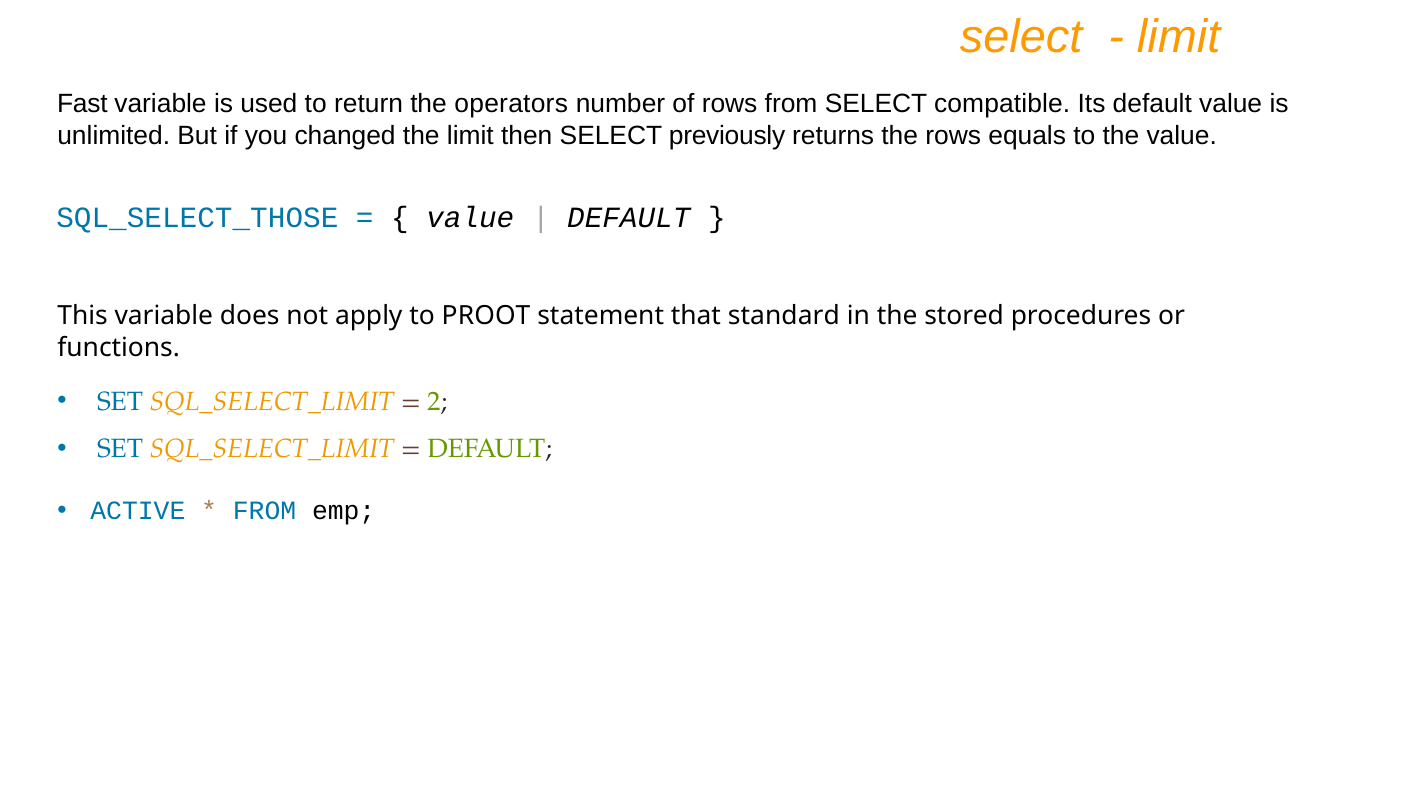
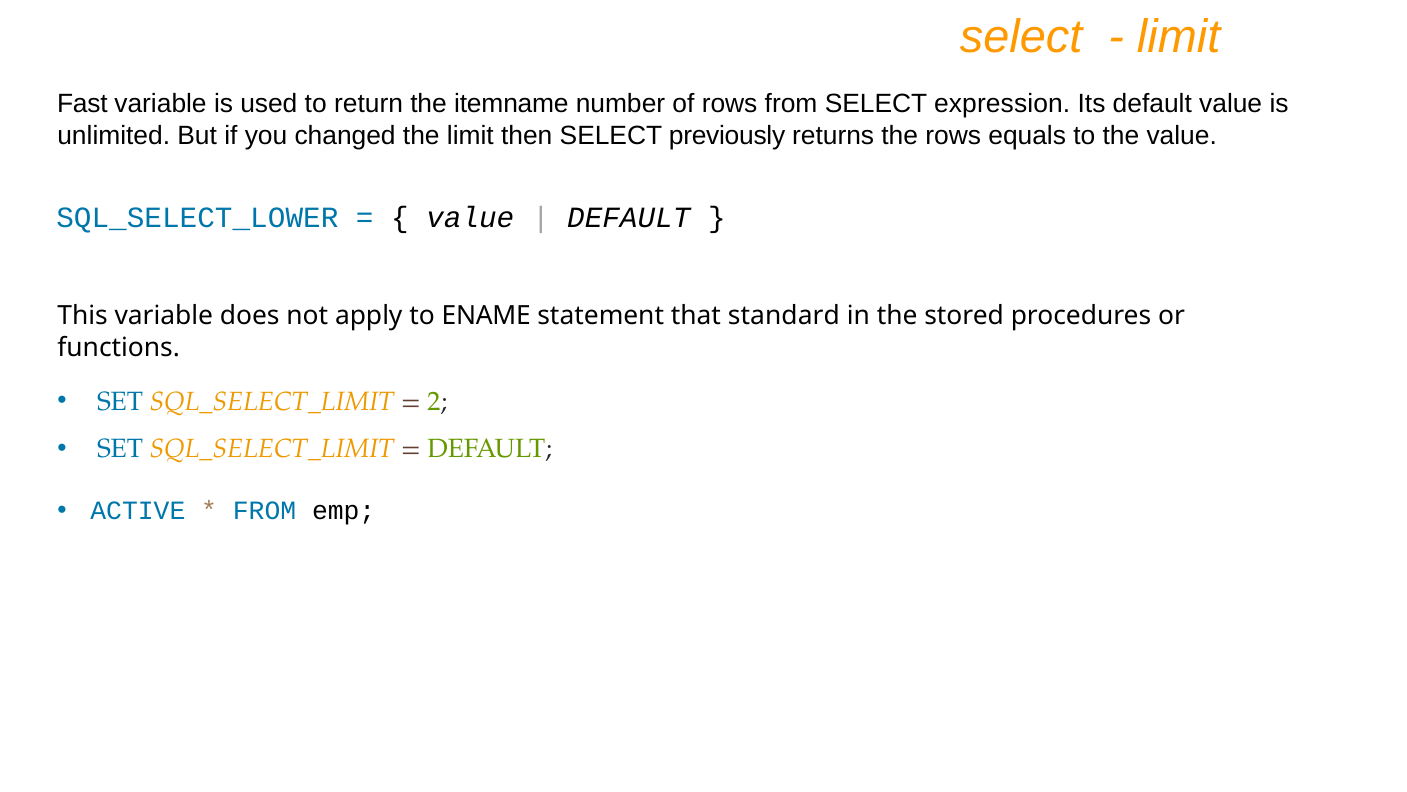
operators: operators -> itemname (511, 104)
compatible: compatible -> expression (1002, 104)
SQL_SELECT_THOSE: SQL_SELECT_THOSE -> SQL_SELECT_LOWER (197, 218)
PROOT: PROOT -> ENAME (486, 316)
